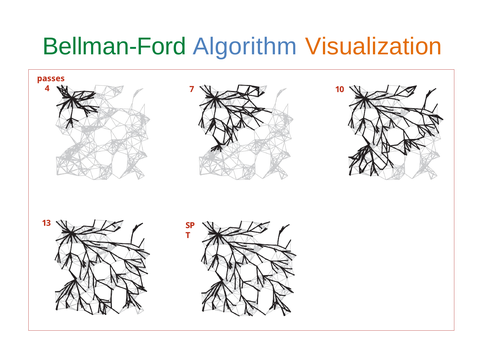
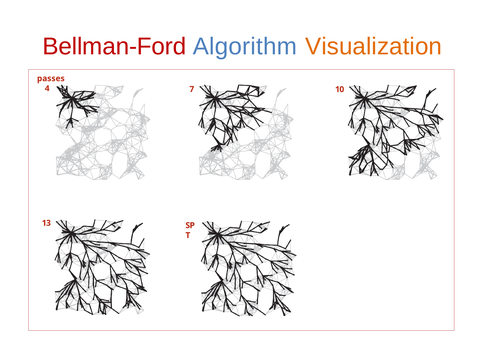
Bellman-Ford colour: green -> red (114, 47)
